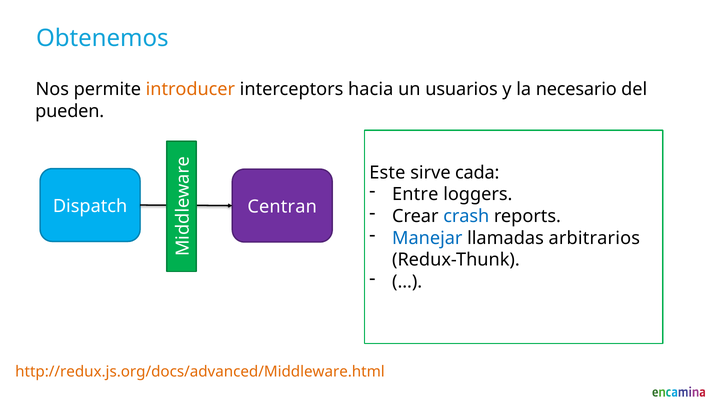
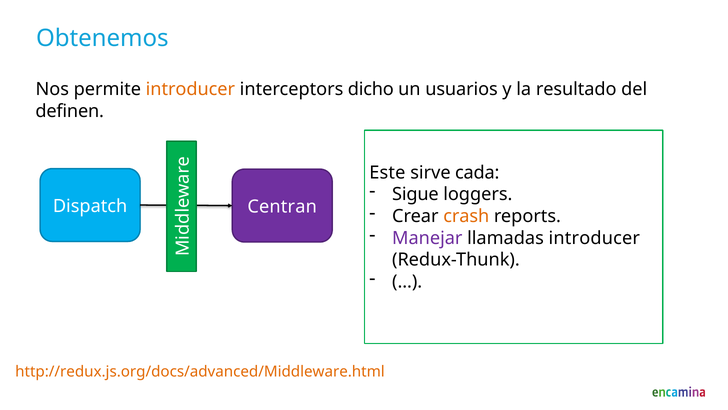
hacia: hacia -> dicho (371, 89)
necesario: necesario -> resultado (576, 89)
pueden: pueden -> definen (70, 111)
Entre: Entre -> Sigue (415, 194)
crash colour: blue -> orange (466, 216)
Manejar colour: blue -> purple (427, 238)
llamadas arbitrarios: arbitrarios -> introducer (594, 238)
